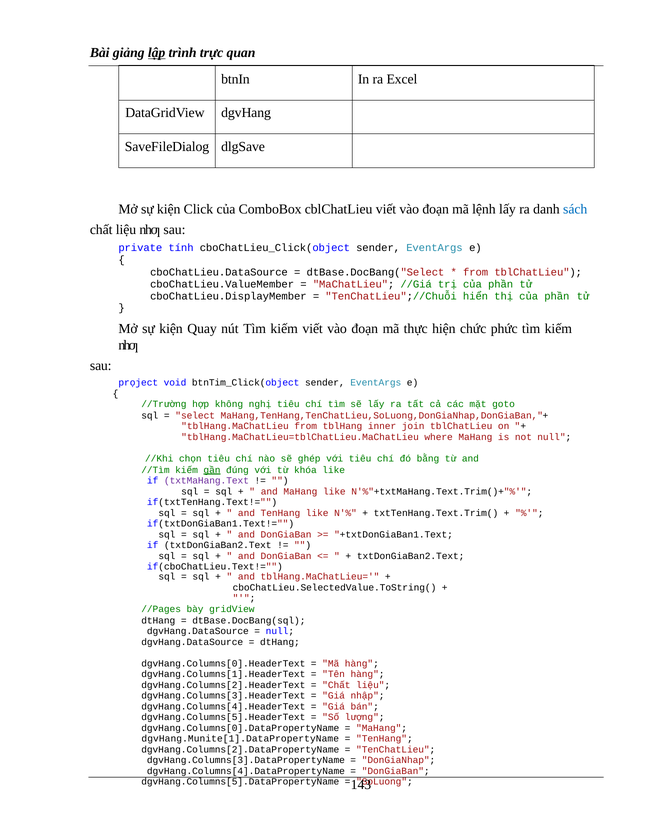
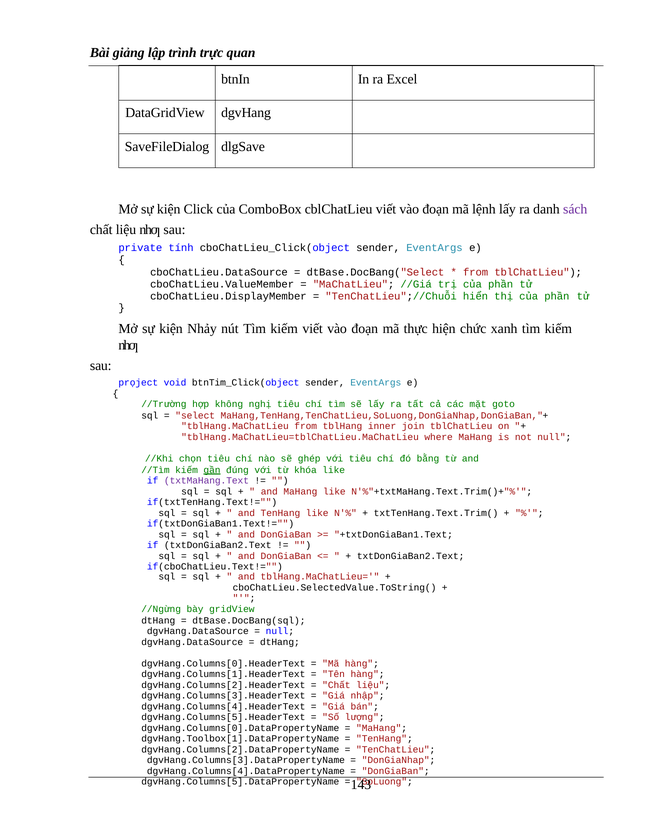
lập underline: present -> none (157, 53)
sách colour: blue -> purple (575, 209)
Quay: Quay -> Nhảy (202, 329)
phức: phức -> xanh (504, 329)
//Pages: //Pages -> //Ngừng (161, 609)
dgvHang.Munite[1].DataPropertyName: dgvHang.Munite[1].DataPropertyName -> dgvHang.Toolbox[1].DataPropertyName (240, 739)
